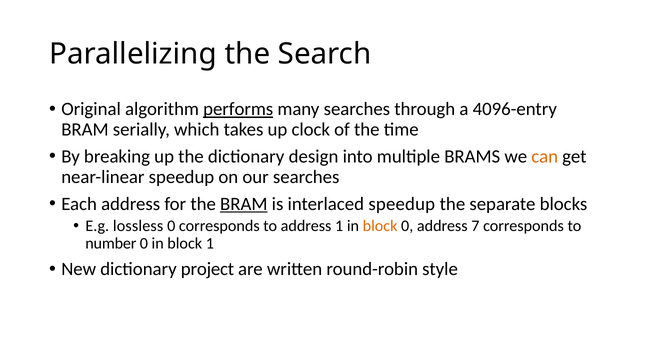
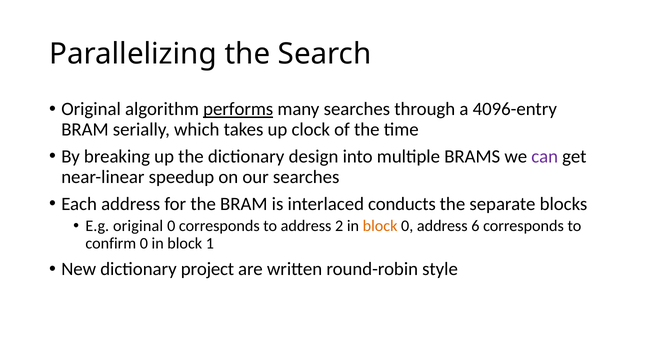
can colour: orange -> purple (545, 156)
BRAM underline: present -> none (244, 204)
interlaced speedup: speedup -> conducts (402, 204)
E.g lossless: lossless -> original (138, 226)
address 1: 1 -> 2 (339, 226)
7: 7 -> 6 (475, 226)
number: number -> confirm (111, 243)
